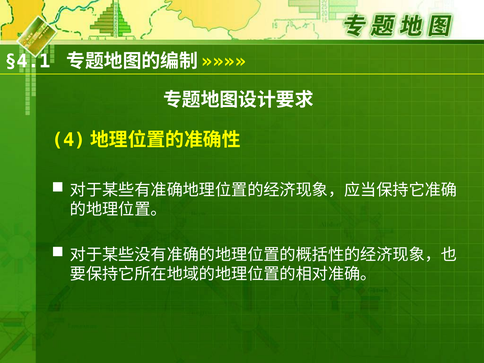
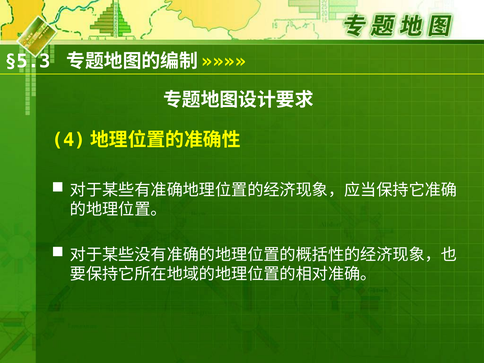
§4.1: §4.1 -> §5.3 (28, 61)
